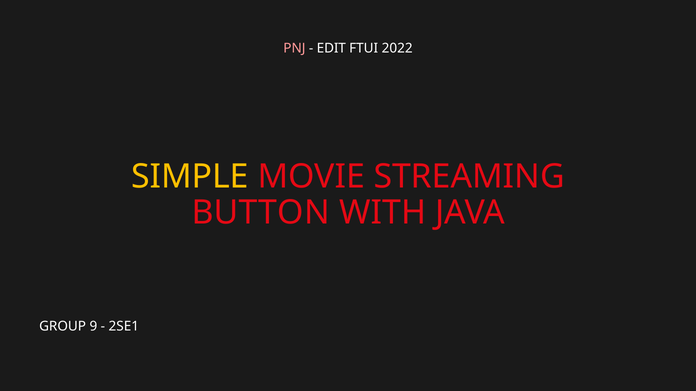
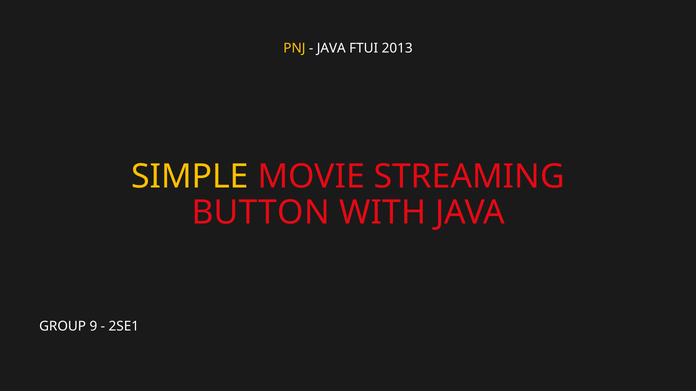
PNJ colour: pink -> yellow (294, 48)
EDIT: EDIT -> JAVA (331, 48)
2022: 2022 -> 2013 (397, 48)
